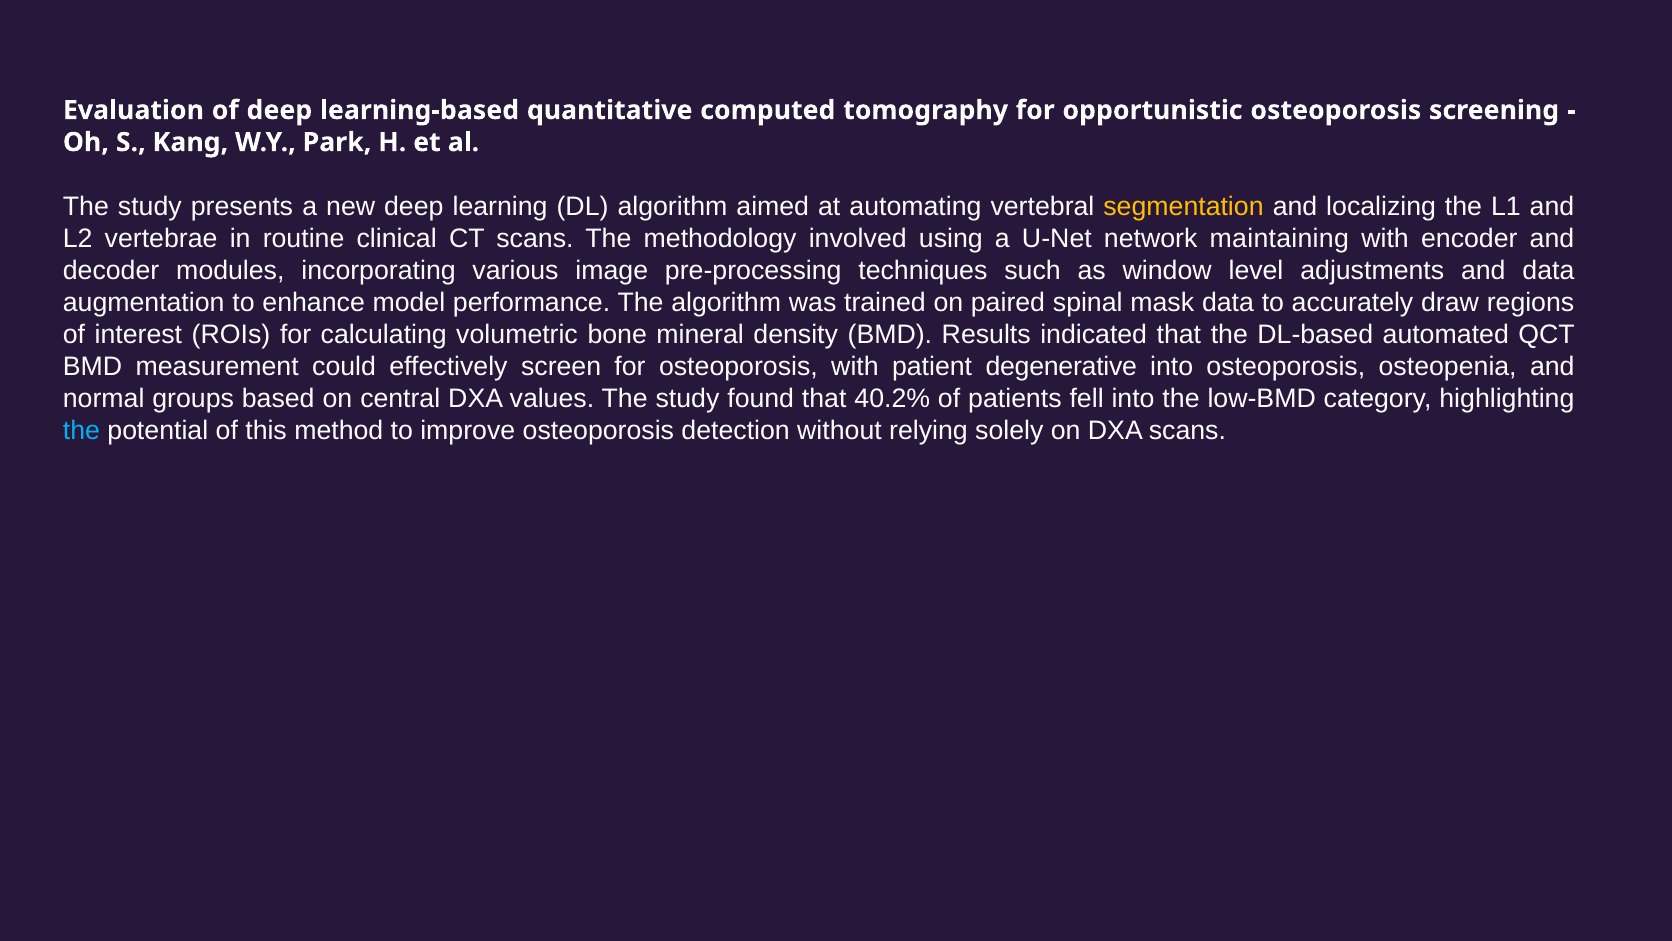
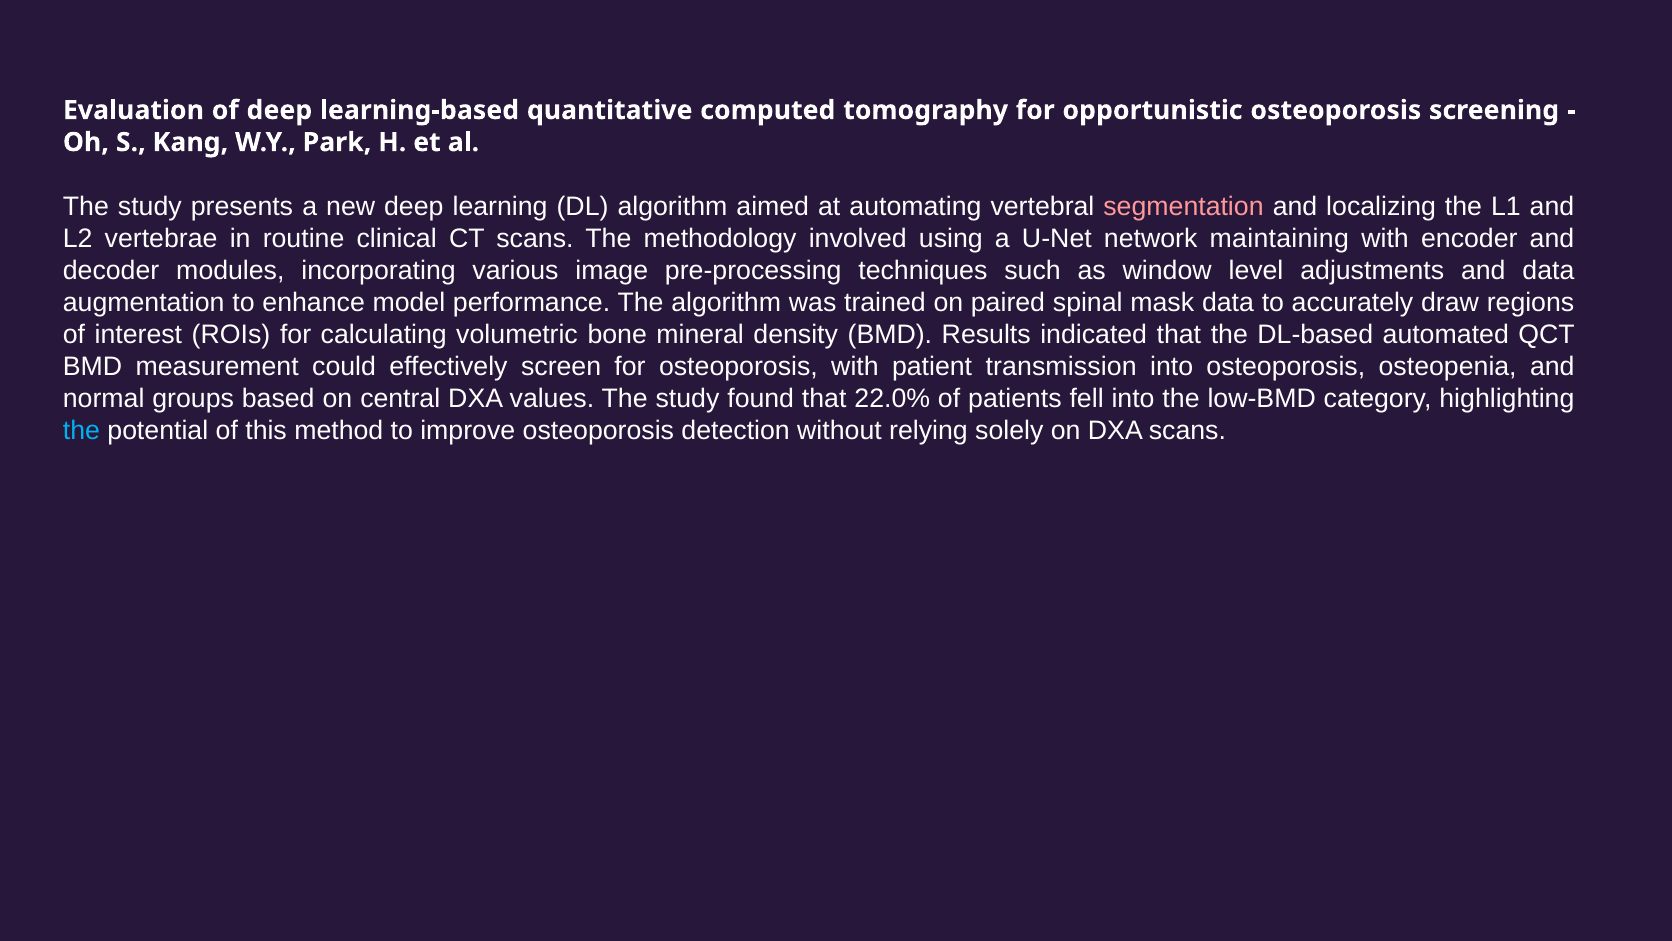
segmentation colour: yellow -> pink (1183, 206)
degenerative: degenerative -> transmission (1061, 367)
40.2%: 40.2% -> 22.0% (892, 399)
